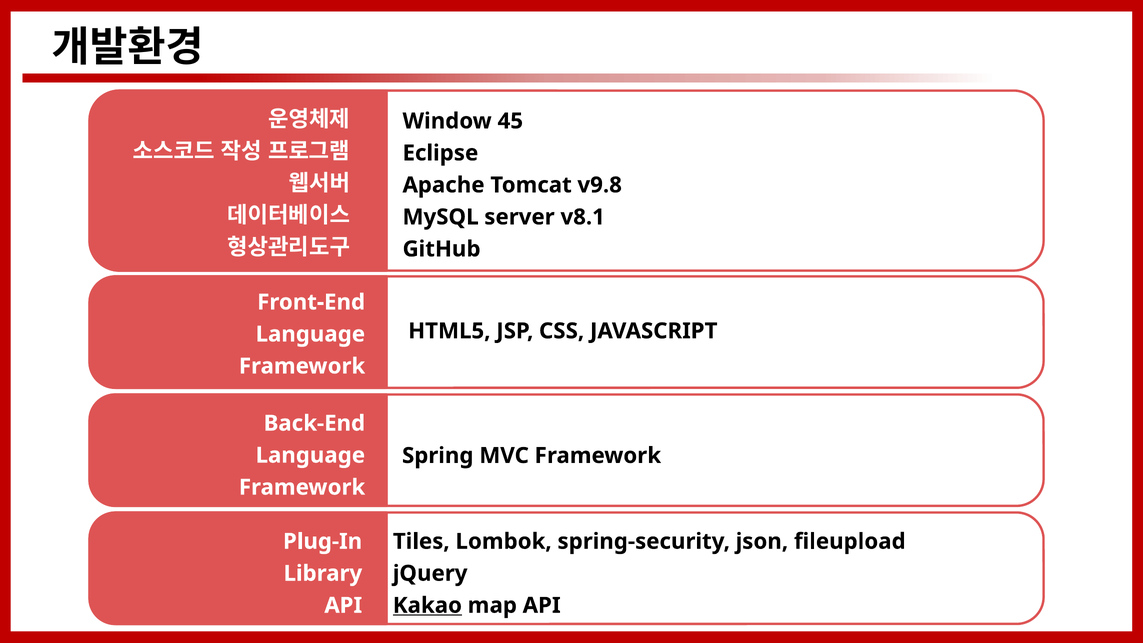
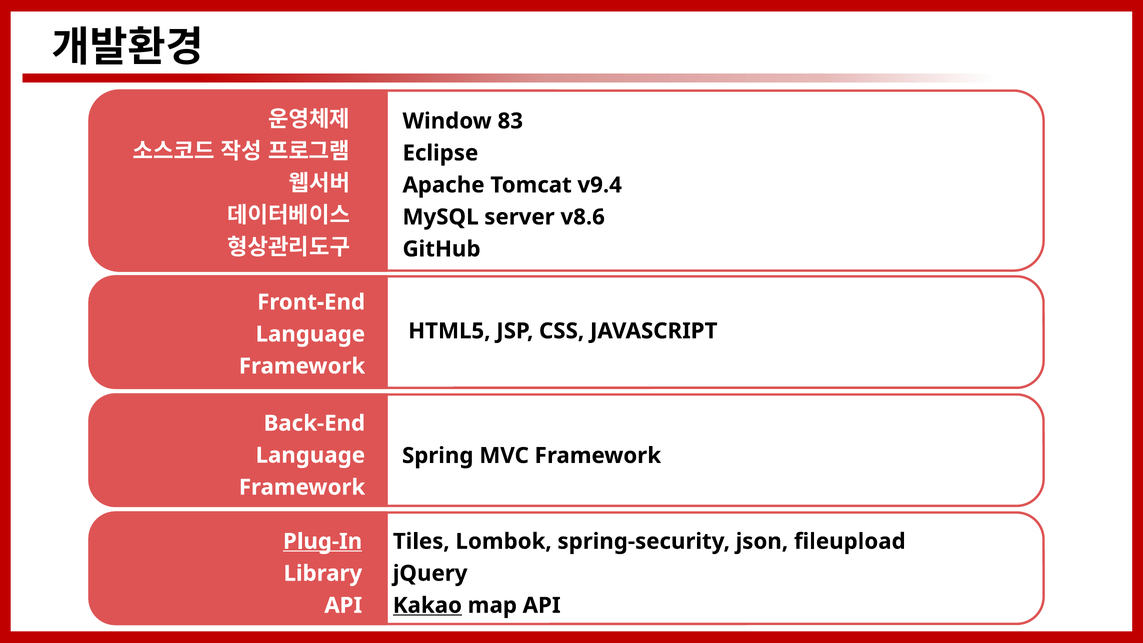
45: 45 -> 83 (510, 121)
v9.8: v9.8 -> v9.4 (600, 185)
v8.1: v8.1 -> v8.6 (583, 217)
Plug-In underline: none -> present (323, 541)
